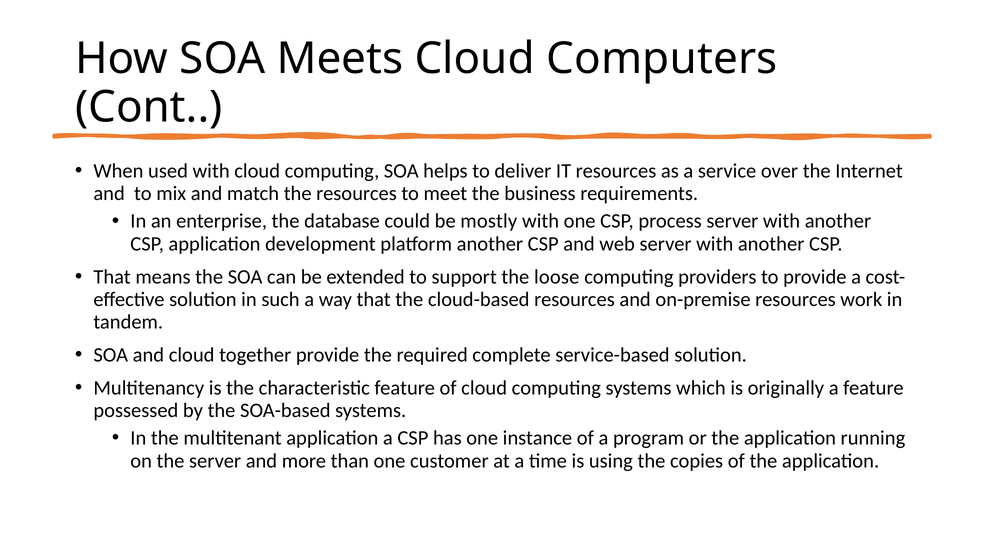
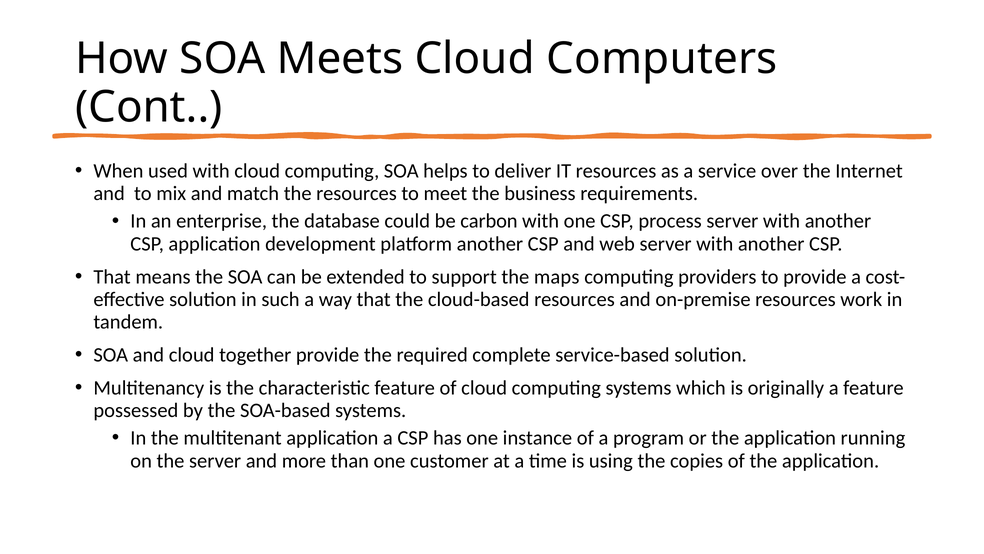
mostly: mostly -> carbon (489, 221)
loose: loose -> maps (557, 276)
